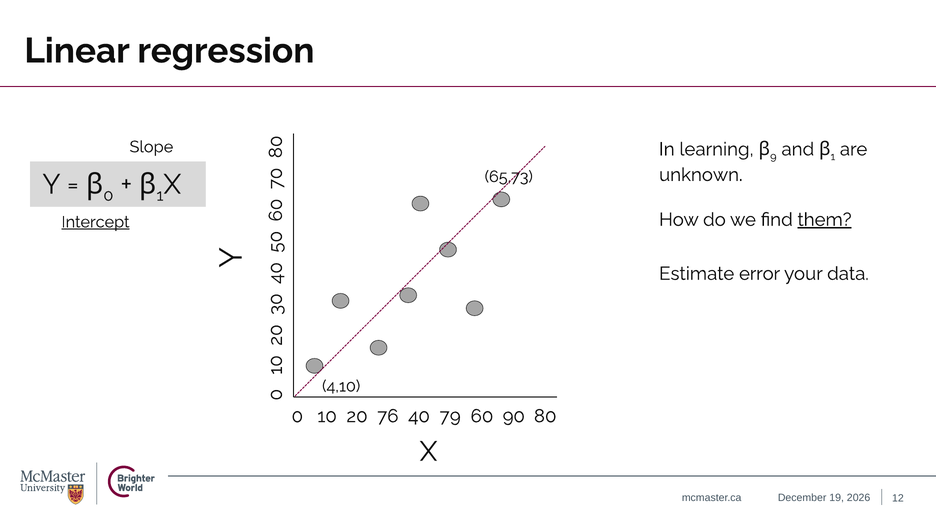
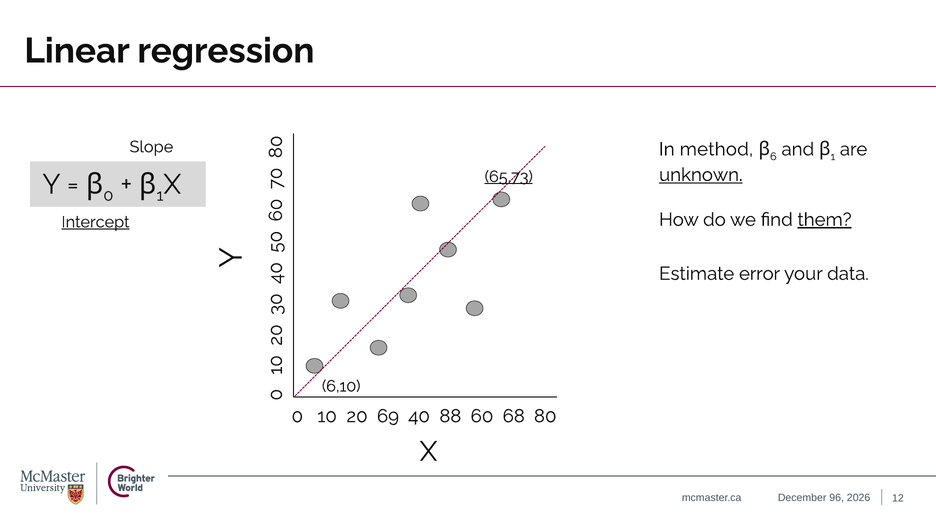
learning: learning -> method (716, 149)
9: 9 -> 6 (773, 157)
unknown underline: none -> present (701, 175)
65,73 underline: none -> present (509, 177)
4,10: 4,10 -> 6,10 (341, 387)
76: 76 -> 69 (388, 416)
79: 79 -> 88 (450, 416)
90: 90 -> 68 (514, 416)
19: 19 -> 96 (837, 498)
